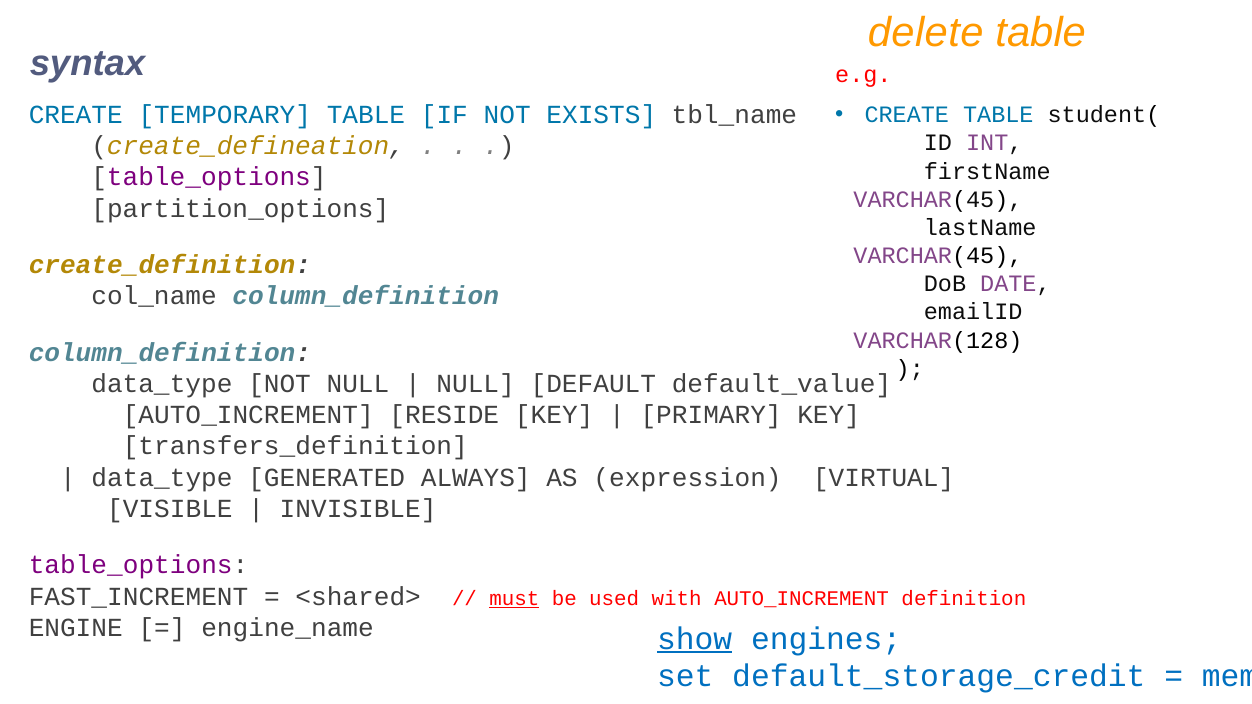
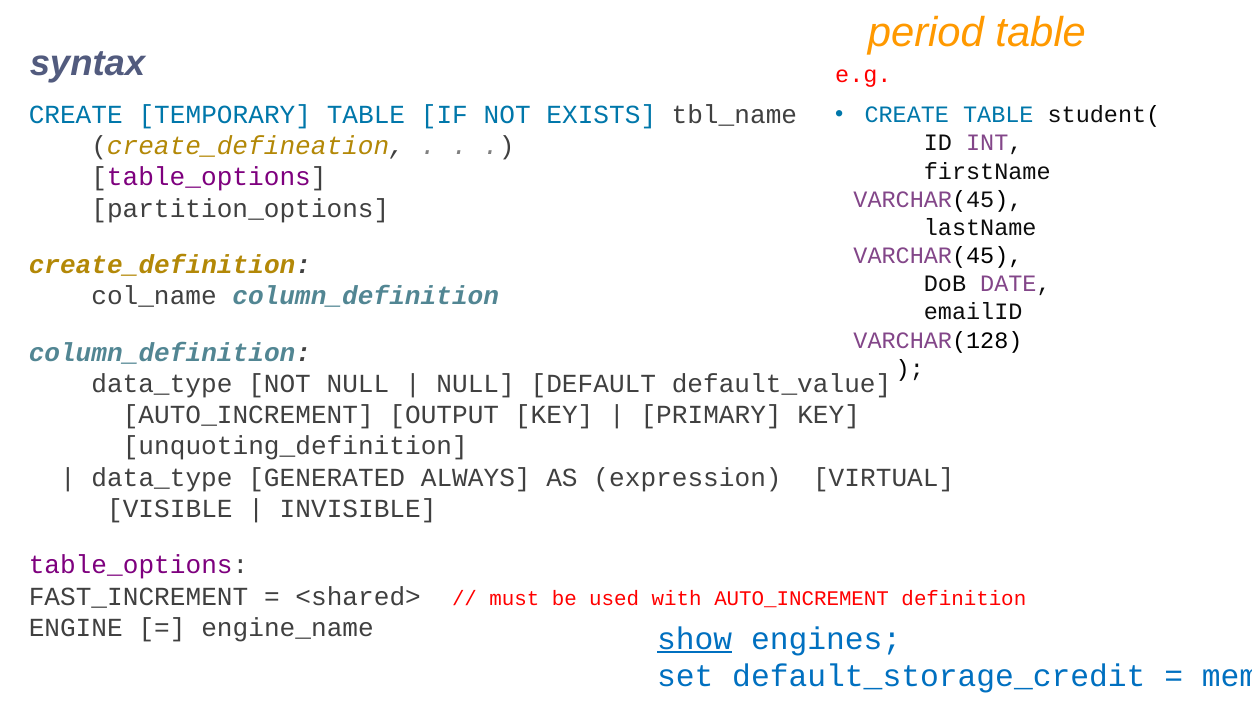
delete: delete -> period (926, 33)
RESIDE: RESIDE -> OUTPUT (444, 415)
transfers_definition: transfers_definition -> unquoting_definition (295, 446)
must underline: present -> none (514, 598)
